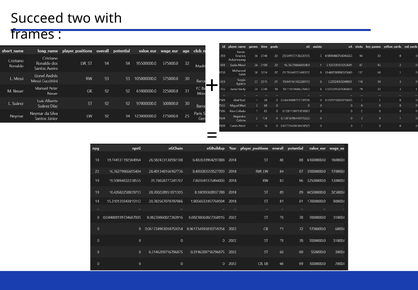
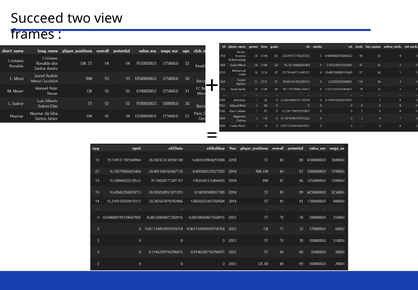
with: with -> view (108, 18)
